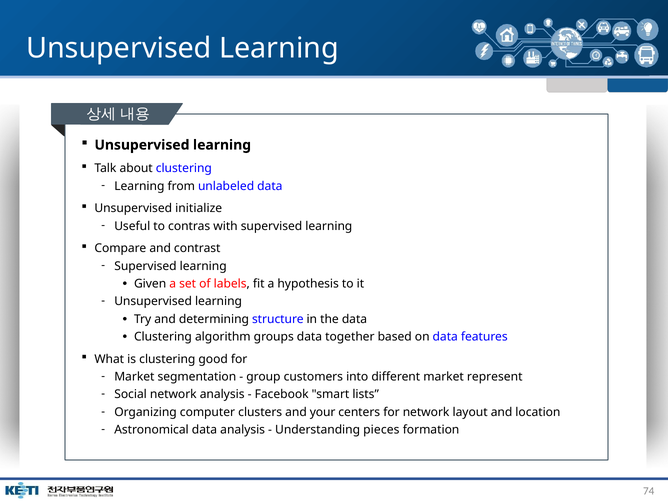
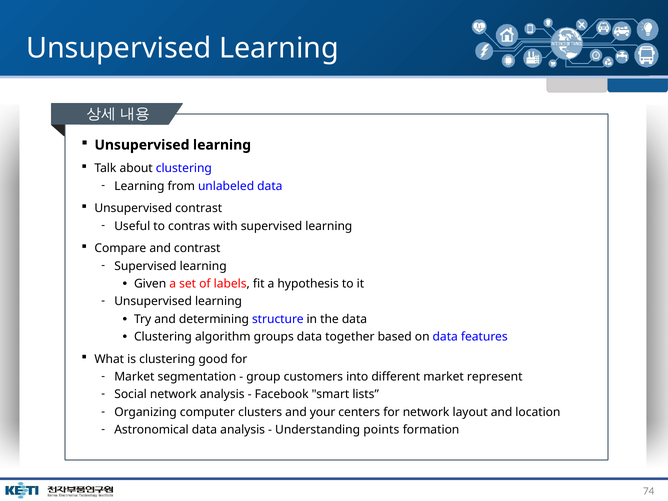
Unsupervised initialize: initialize -> contrast (199, 208)
pieces: pieces -> points (381, 430)
